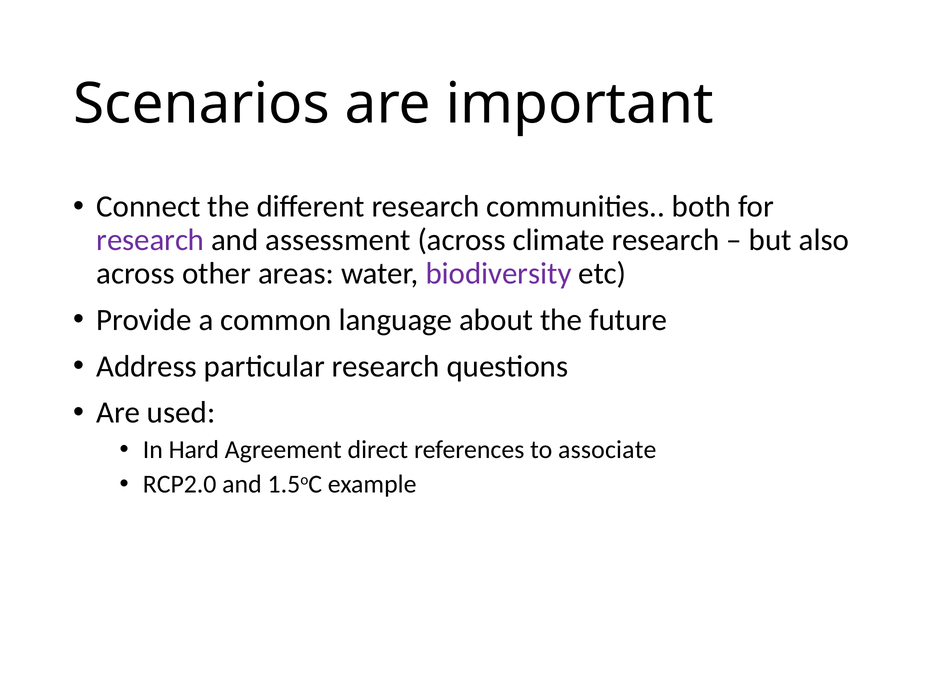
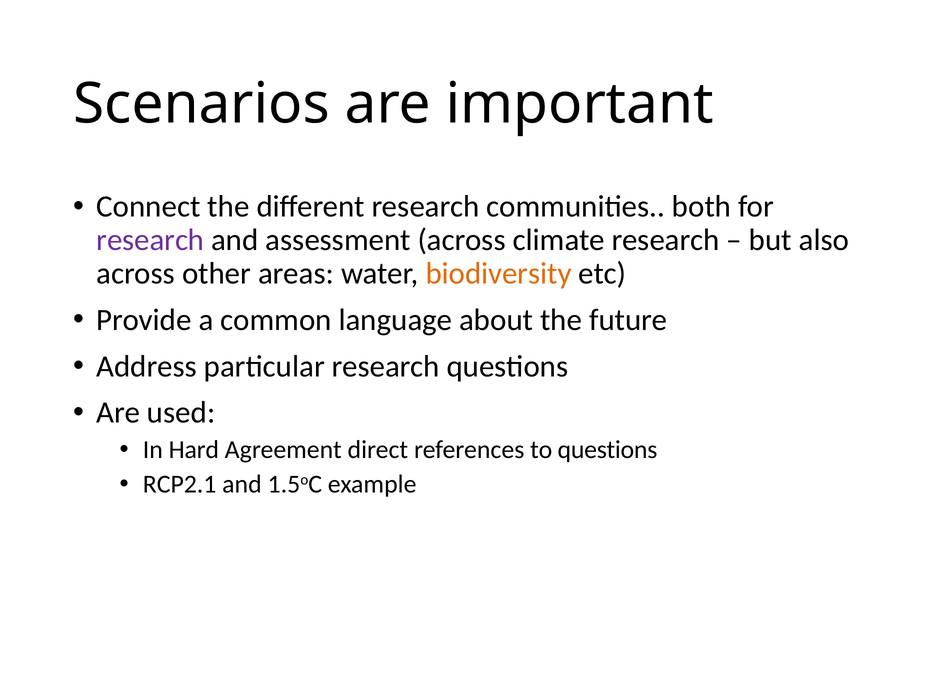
biodiversity colour: purple -> orange (499, 274)
to associate: associate -> questions (607, 450)
RCP2.0: RCP2.0 -> RCP2.1 (180, 484)
